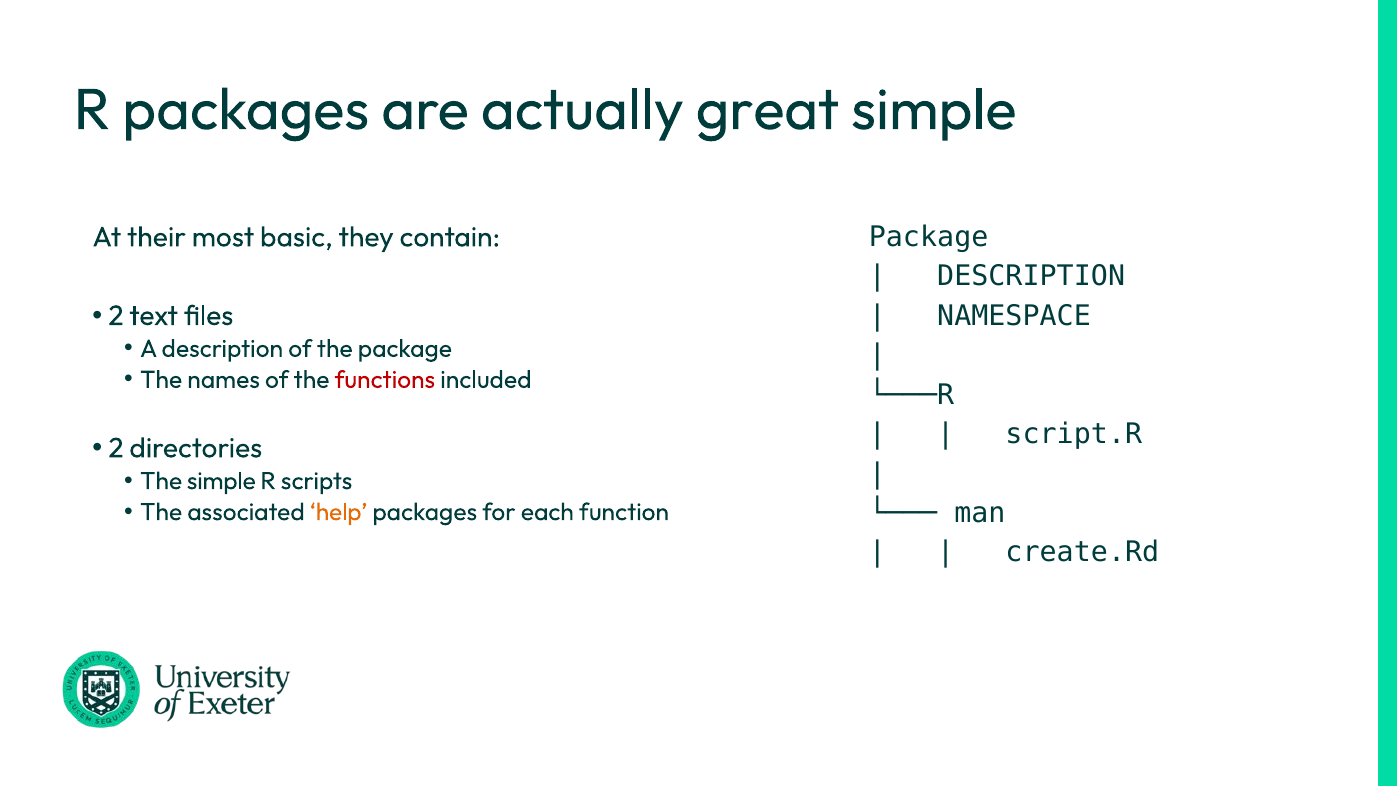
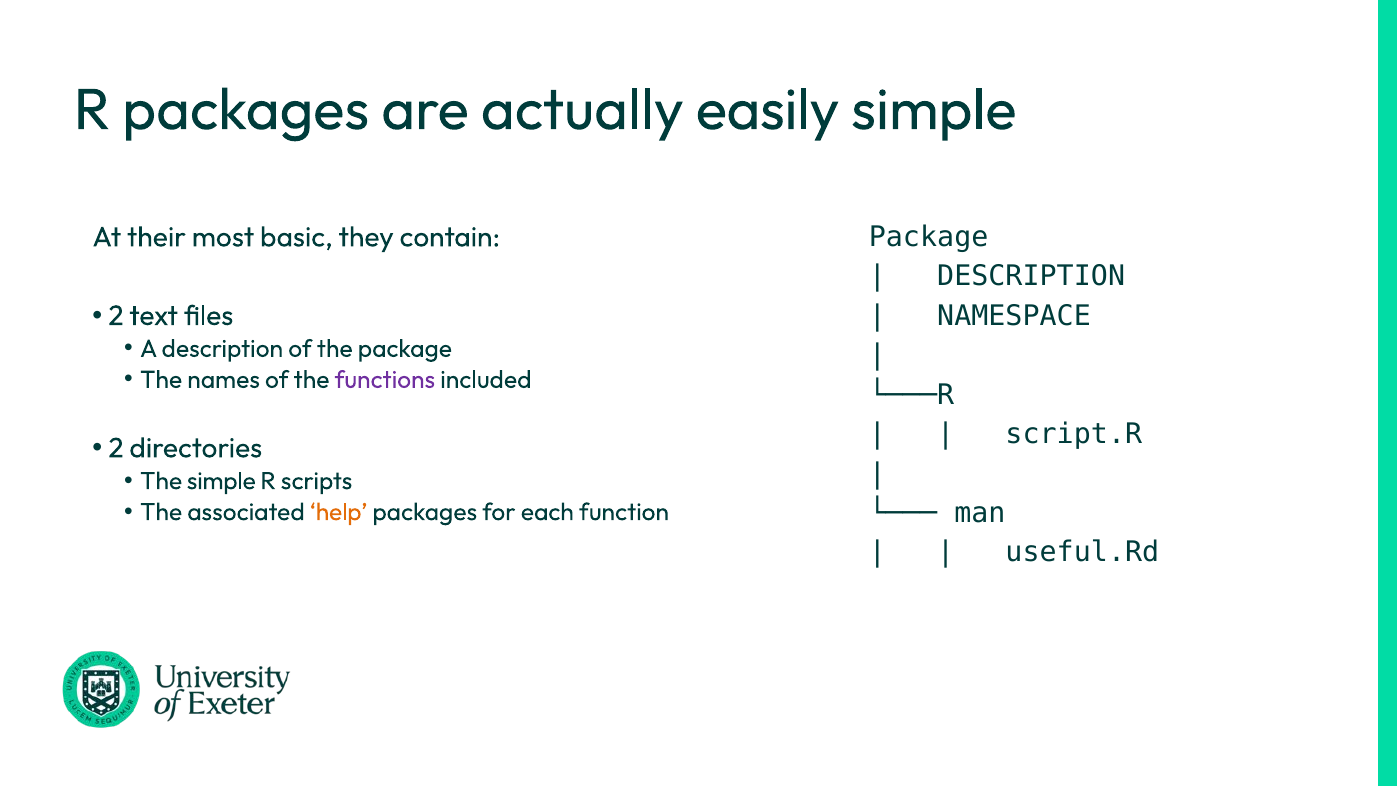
great: great -> easily (768, 110)
functions colour: red -> purple (385, 380)
create.Rd: create.Rd -> useful.Rd (1082, 553)
